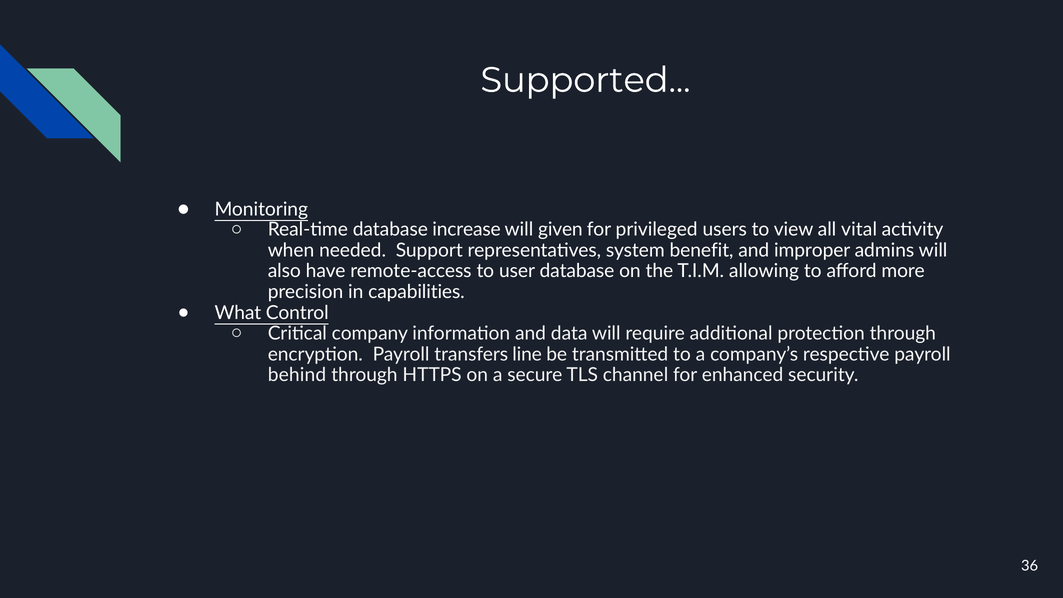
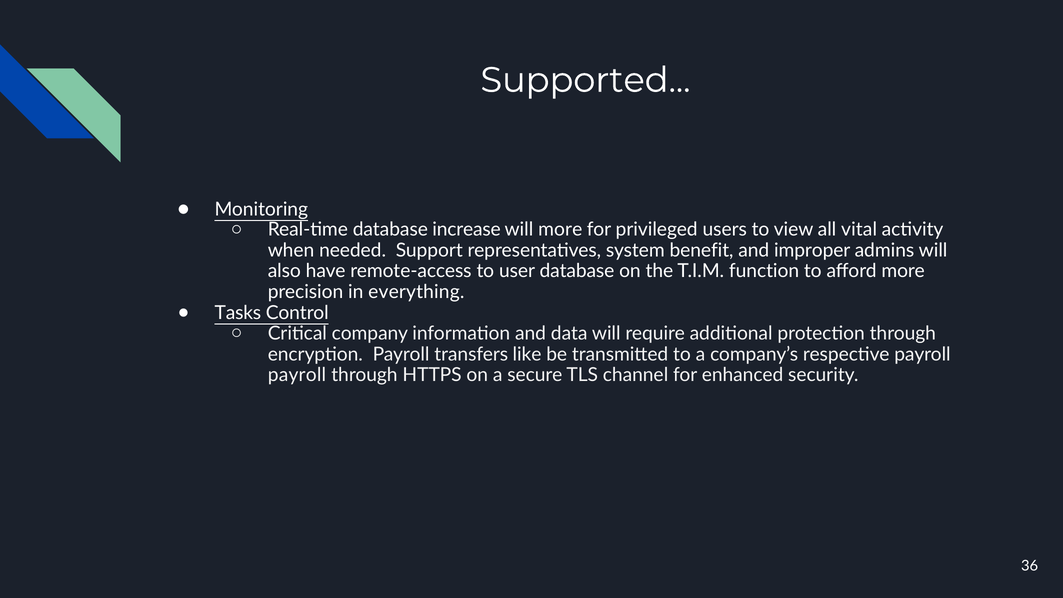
will given: given -> more (560, 230)
allowing: allowing -> function (764, 271)
capabilities: capabilities -> everything (416, 292)
What: What -> Tasks (238, 313)
line: line -> like (527, 354)
behind: behind -> payroll (297, 375)
